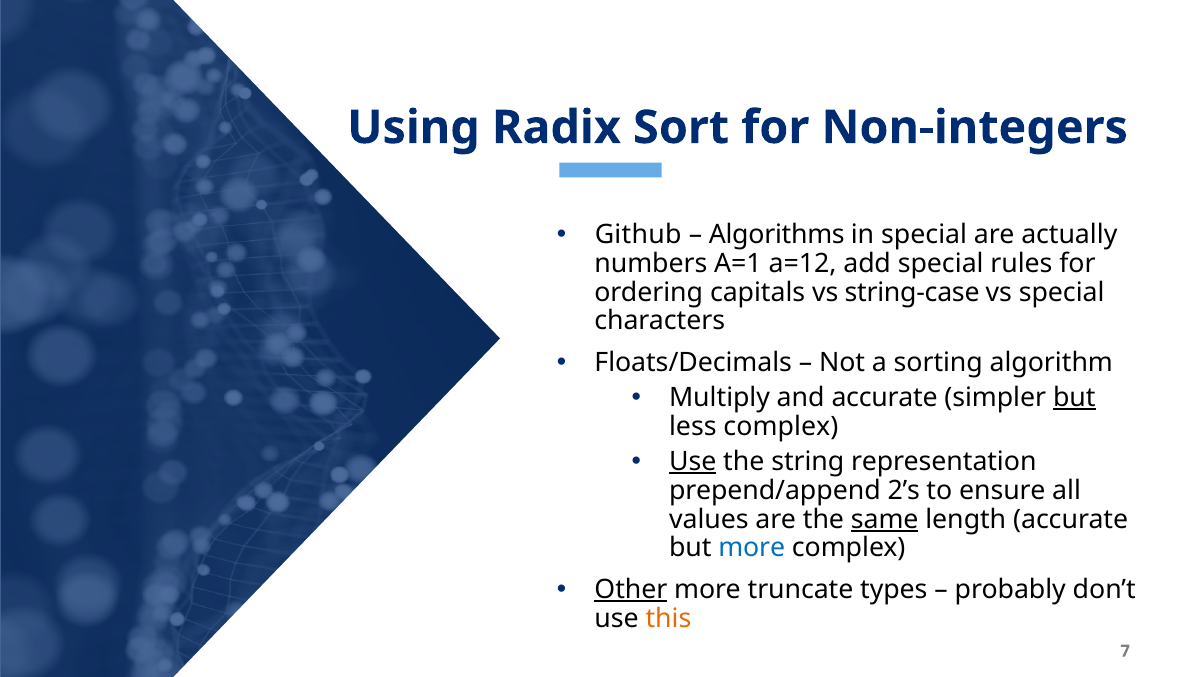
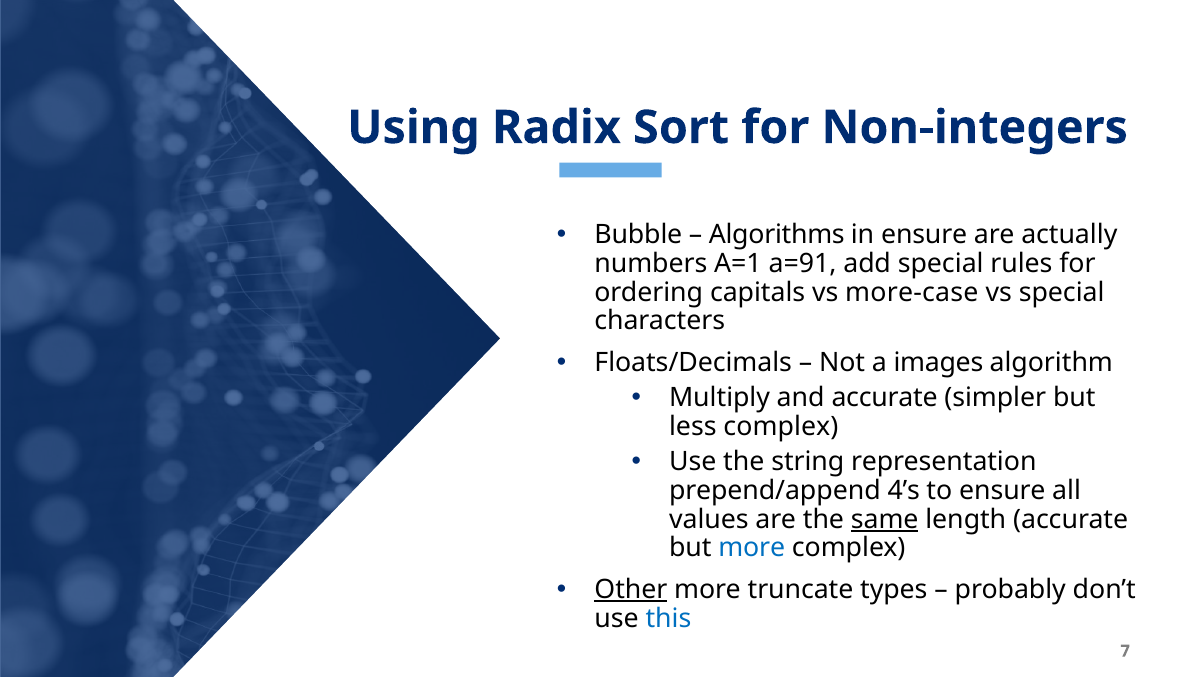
Github: Github -> Bubble (638, 234)
in special: special -> ensure (924, 234)
a=12: a=12 -> a=91 (803, 263)
string-case: string-case -> more-case (912, 292)
sorting: sorting -> images (938, 362)
but underline: present -> none (1074, 397)
Use underline: present -> none (693, 461)
2’s: 2’s -> 4’s (904, 490)
this colour: orange -> blue (668, 618)
